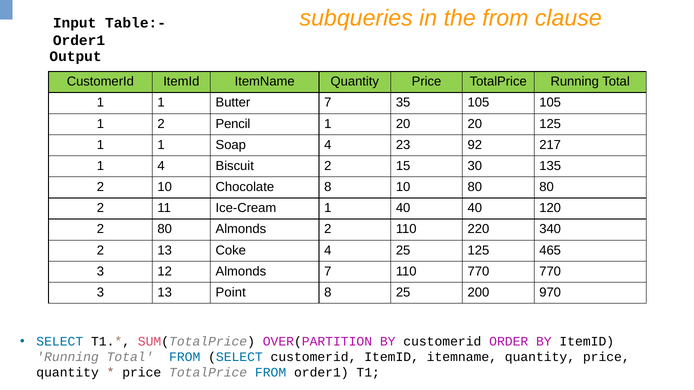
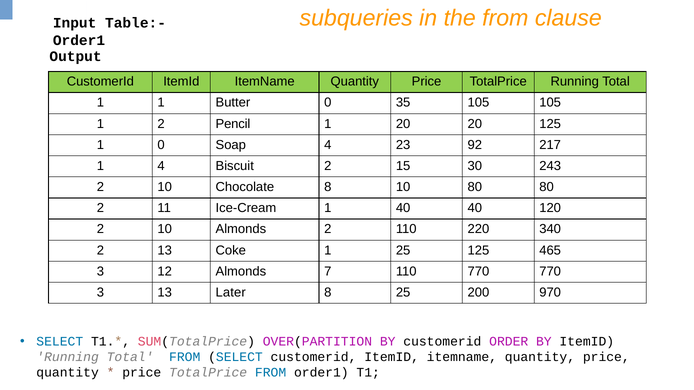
Butter 7: 7 -> 0 (328, 103)
1: 1 -> 0 (161, 145)
135: 135 -> 243 (550, 166)
80: 80 -> 10 (165, 229)
Coke 4: 4 -> 1 (328, 250)
Point: Point -> Later (231, 293)
